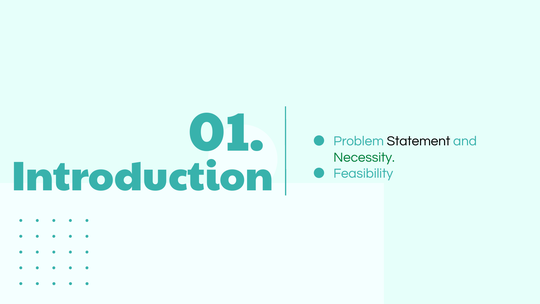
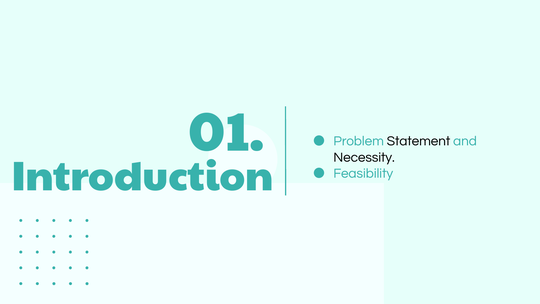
Necessity colour: green -> black (364, 157)
